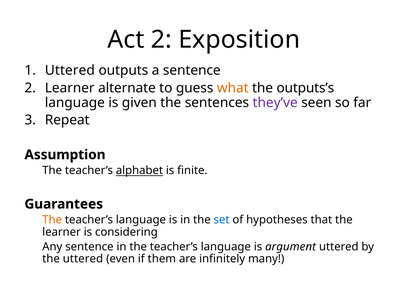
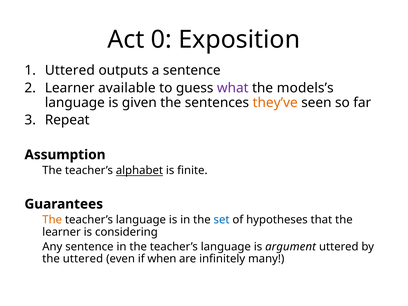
Act 2: 2 -> 0 (161, 39)
alternate: alternate -> available (127, 88)
what colour: orange -> purple (233, 88)
outputs’s: outputs’s -> models’s (305, 88)
they’ve colour: purple -> orange (275, 103)
them: them -> when (162, 259)
